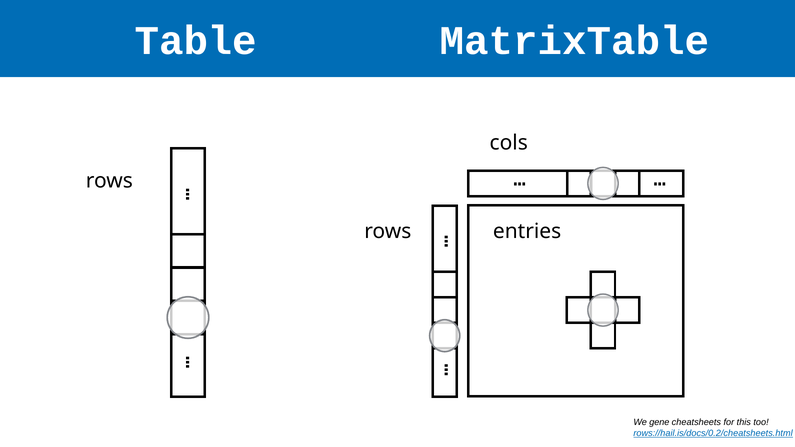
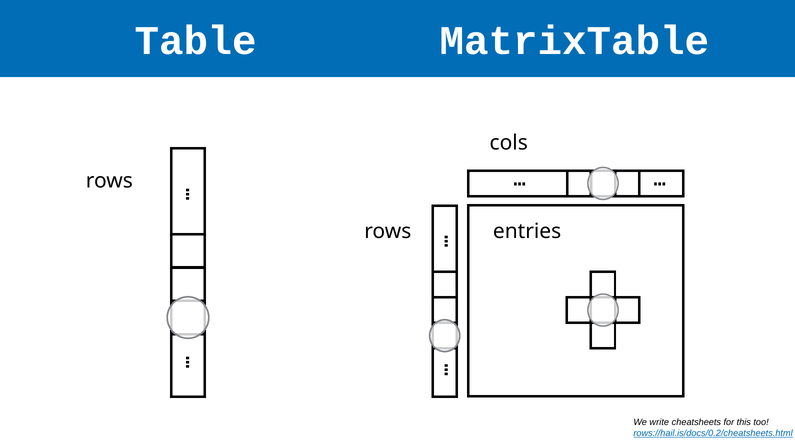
gene: gene -> write (659, 423)
